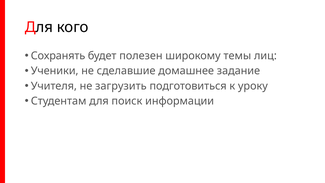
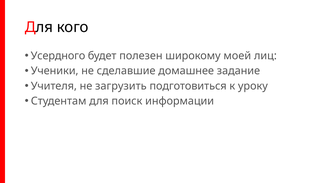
Сохранять: Сохранять -> Усердного (58, 56)
темы: темы -> моей (237, 56)
